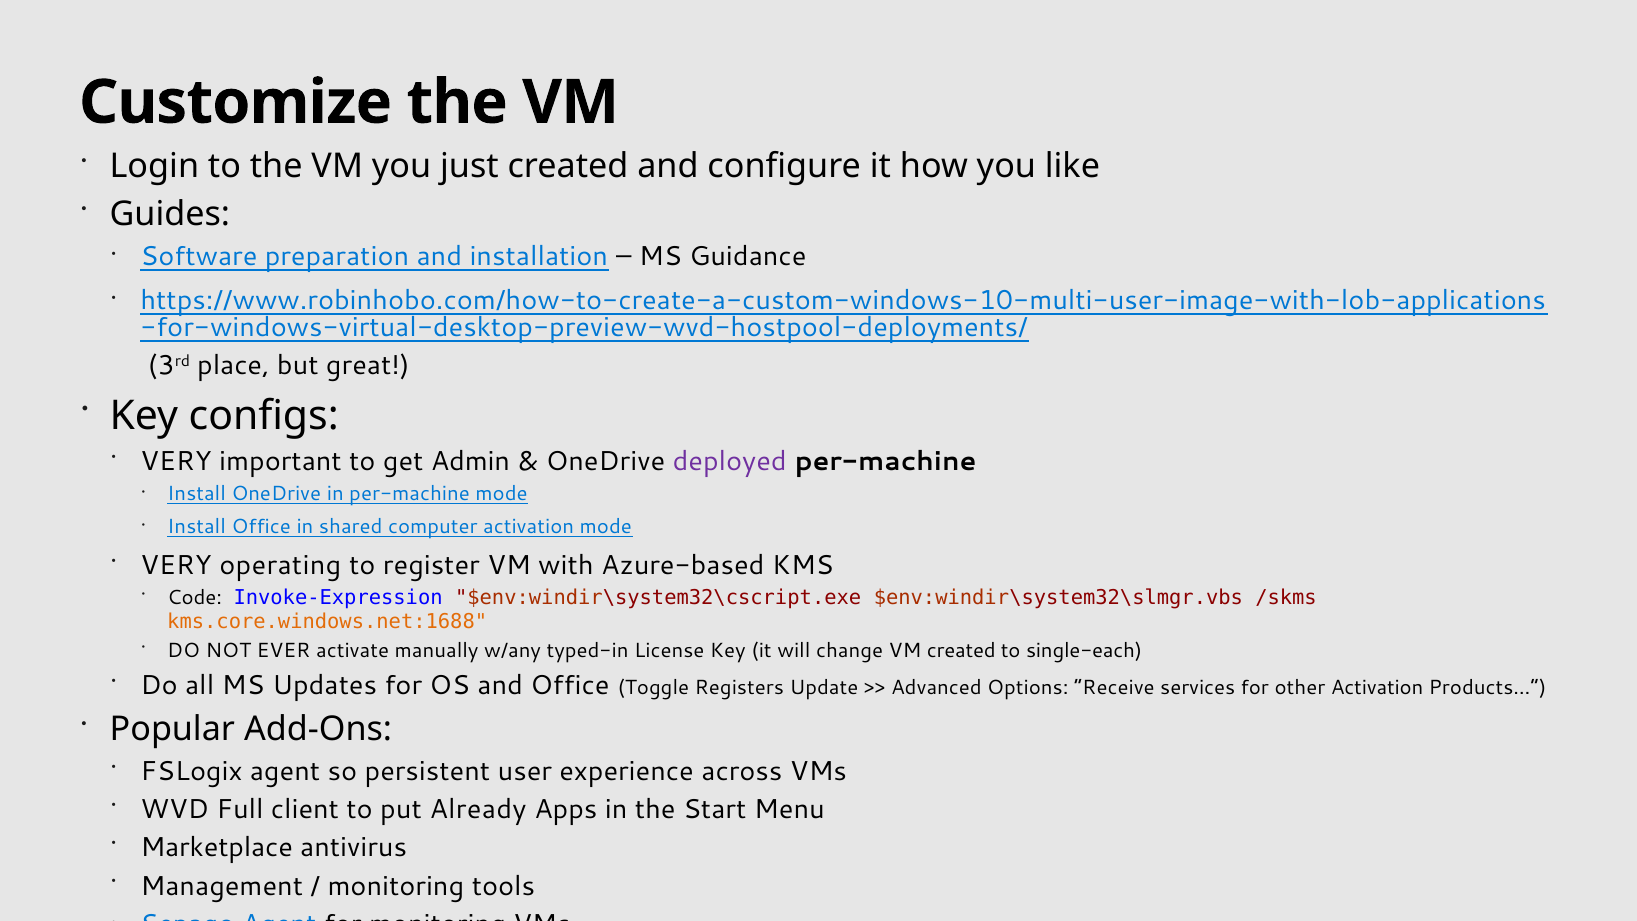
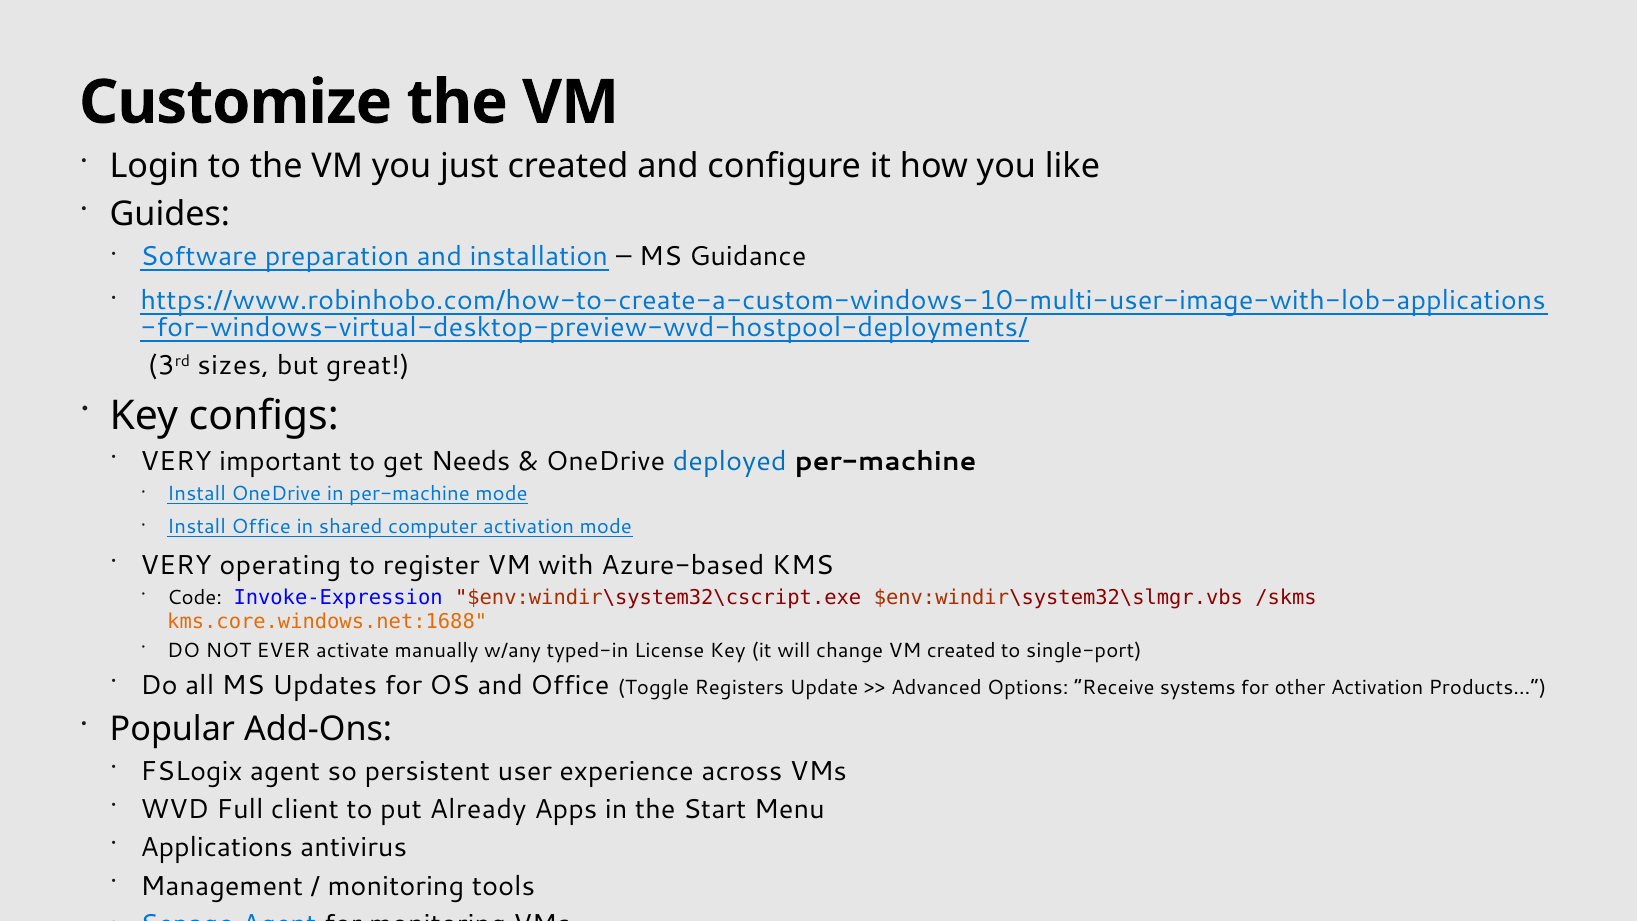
place: place -> sizes (233, 366)
Admin: Admin -> Needs (471, 461)
deployed colour: purple -> blue (730, 461)
single-each: single-each -> single-port (1084, 651)
services: services -> systems (1198, 688)
Marketplace: Marketplace -> Applications (217, 848)
